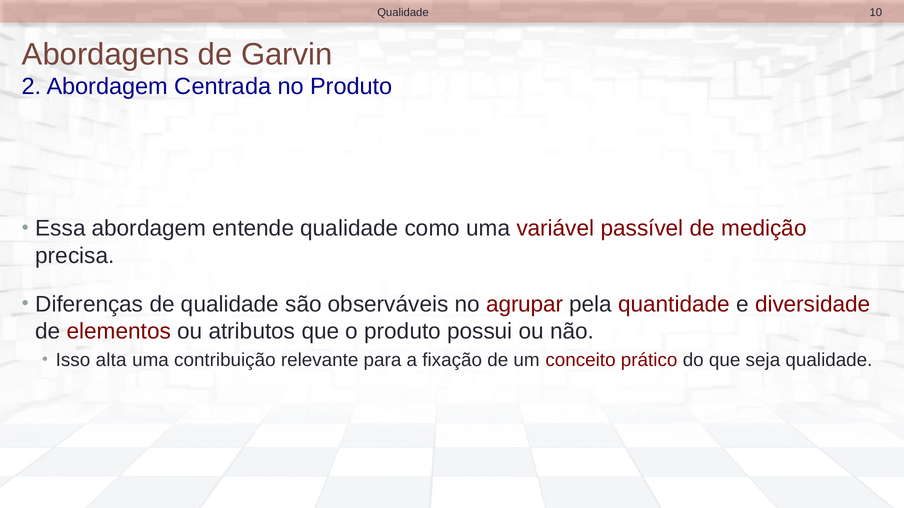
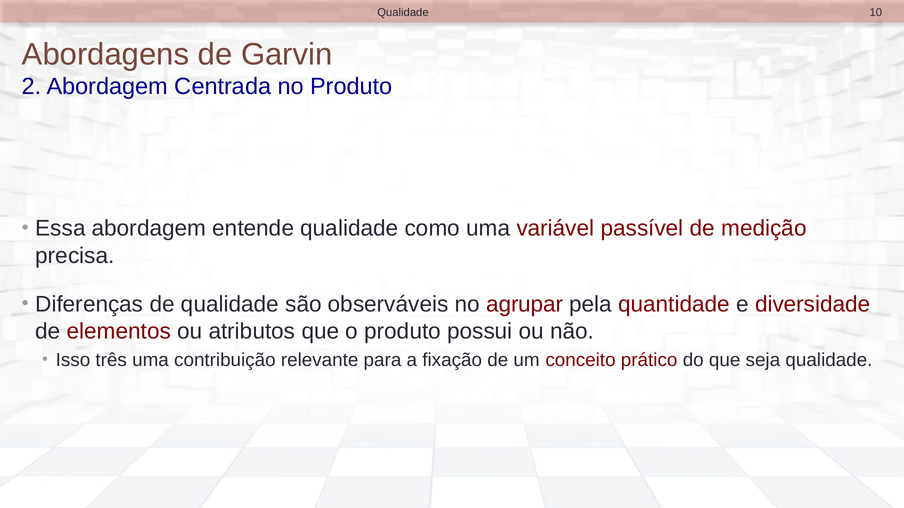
alta: alta -> três (111, 360)
